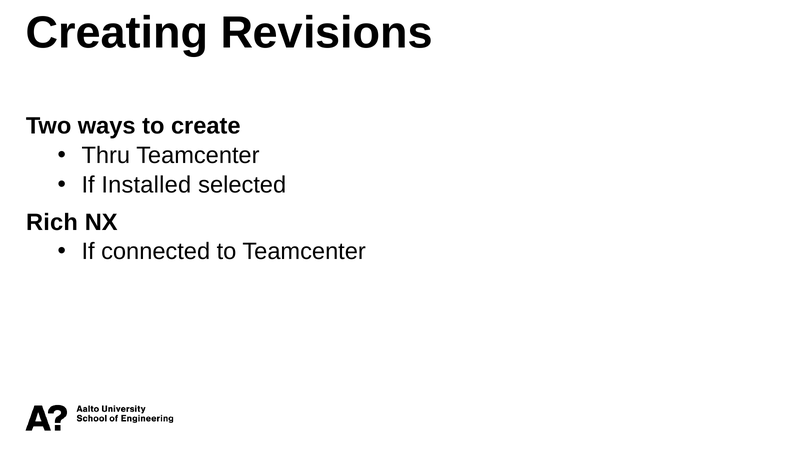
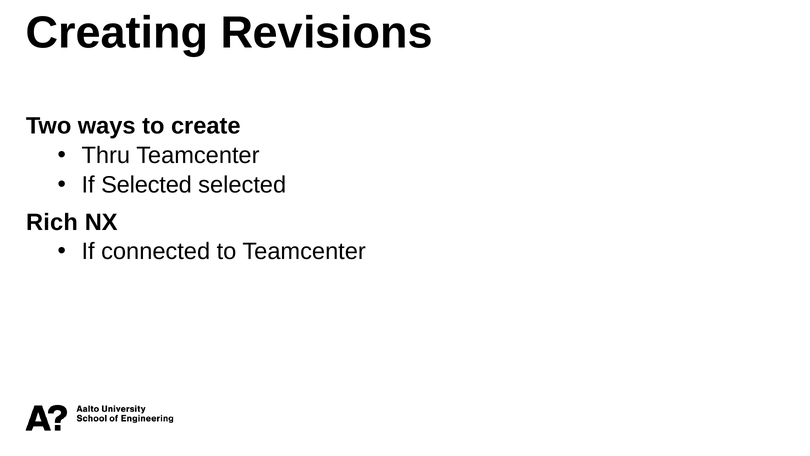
If Installed: Installed -> Selected (147, 185)
